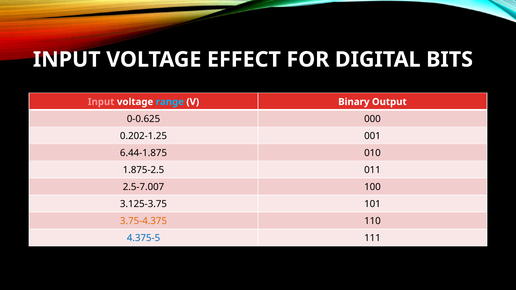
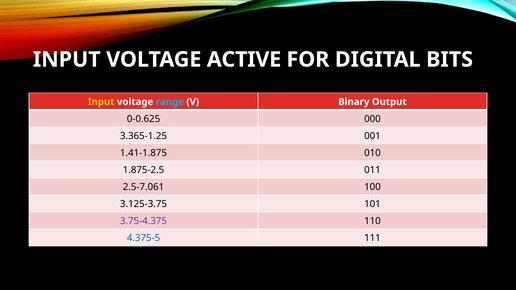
EFFECT: EFFECT -> ACTIVE (244, 60)
Input colour: pink -> yellow (101, 102)
0.202-1.25: 0.202-1.25 -> 3.365-1.25 (143, 136)
6.44-1.875: 6.44-1.875 -> 1.41-1.875 (143, 153)
2.5-7.007: 2.5-7.007 -> 2.5-7.061 (143, 187)
3.75-4.375 colour: orange -> purple (143, 221)
